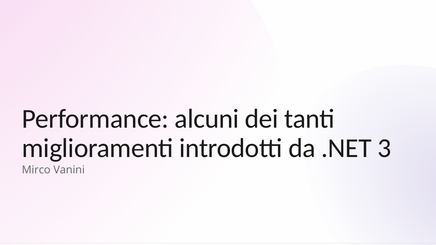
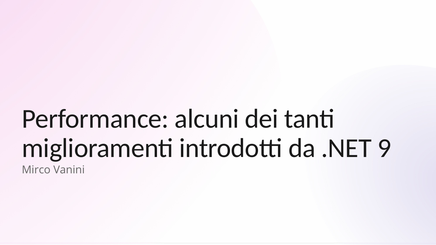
3: 3 -> 9 (384, 148)
